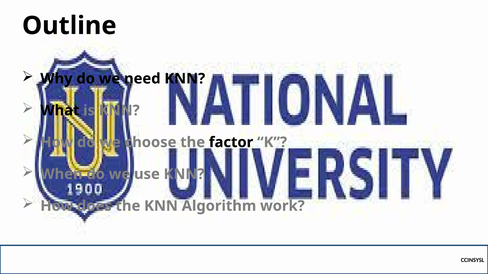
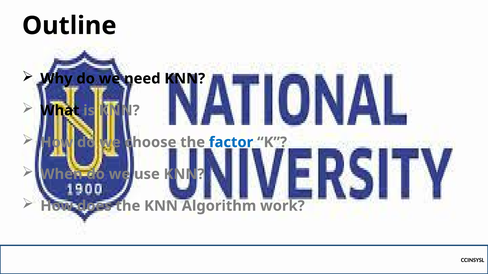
factor colour: black -> blue (231, 143)
